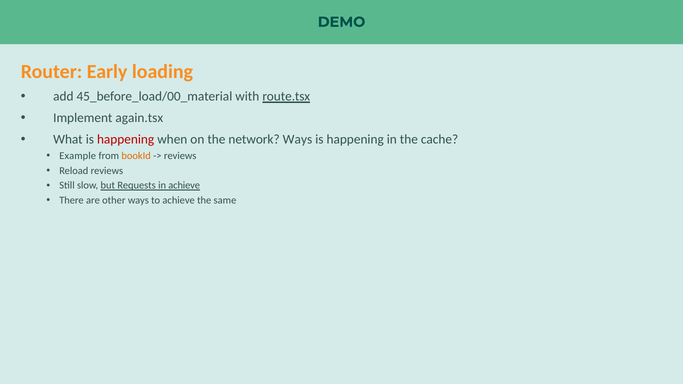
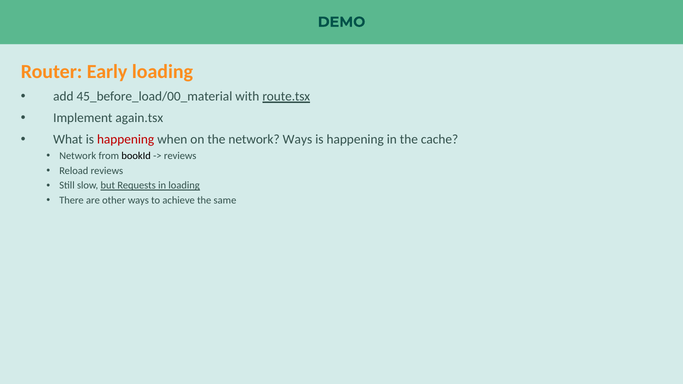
Example: Example -> Network (78, 156)
bookId colour: orange -> black (136, 156)
in achieve: achieve -> loading (184, 186)
